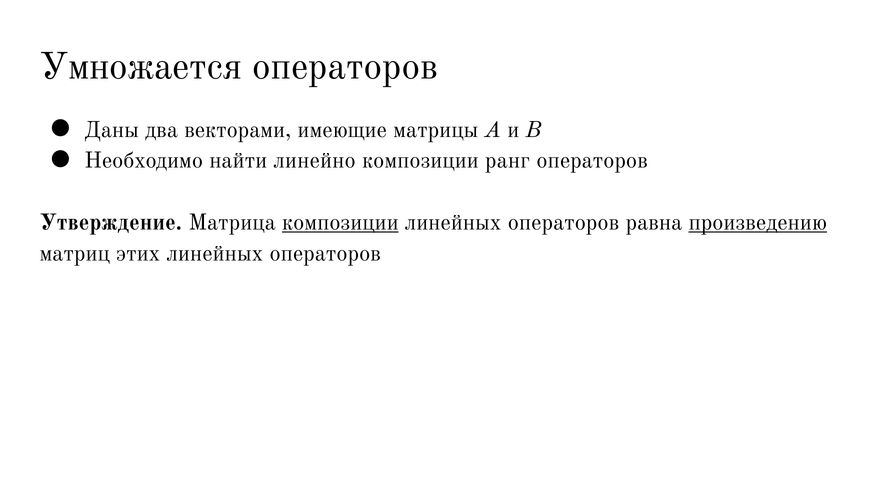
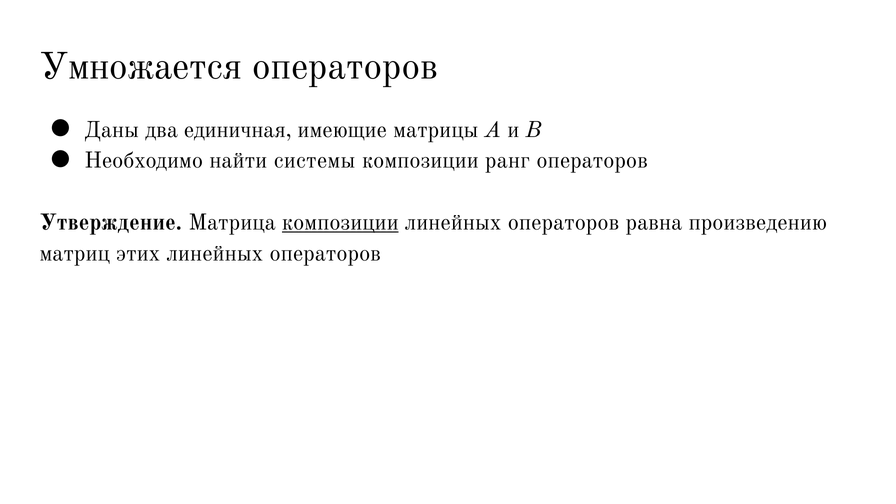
векторами: векторами -> единичная (238, 130)
линейно: линейно -> системы (315, 161)
произведению underline: present -> none (758, 222)
